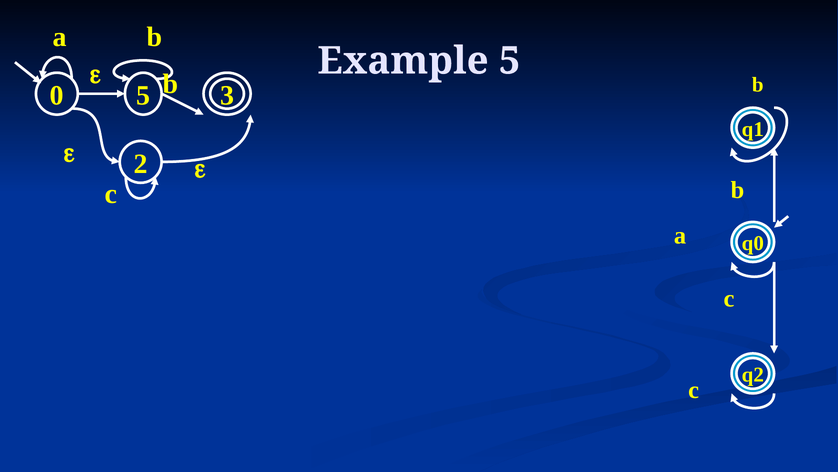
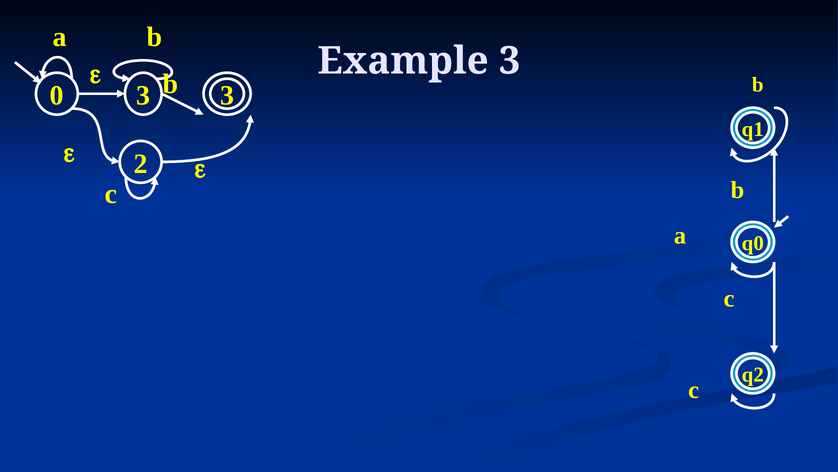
Example 5: 5 -> 3 (509, 61)
0 5: 5 -> 3 (143, 95)
